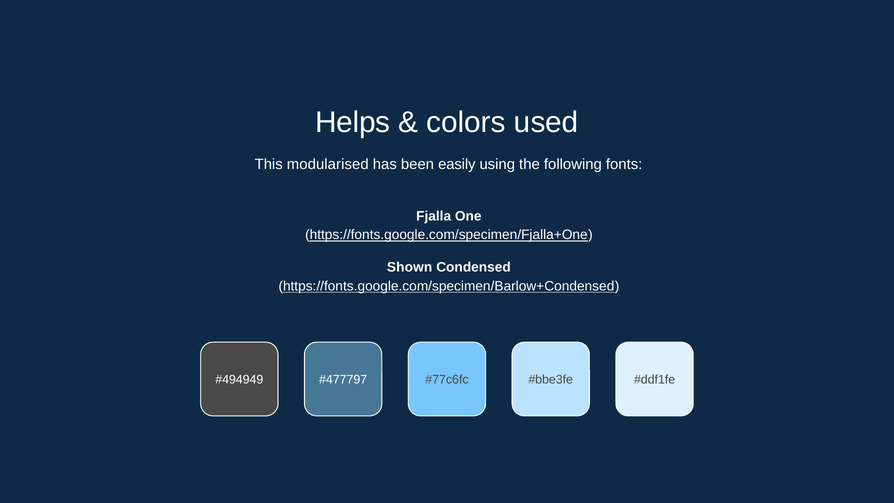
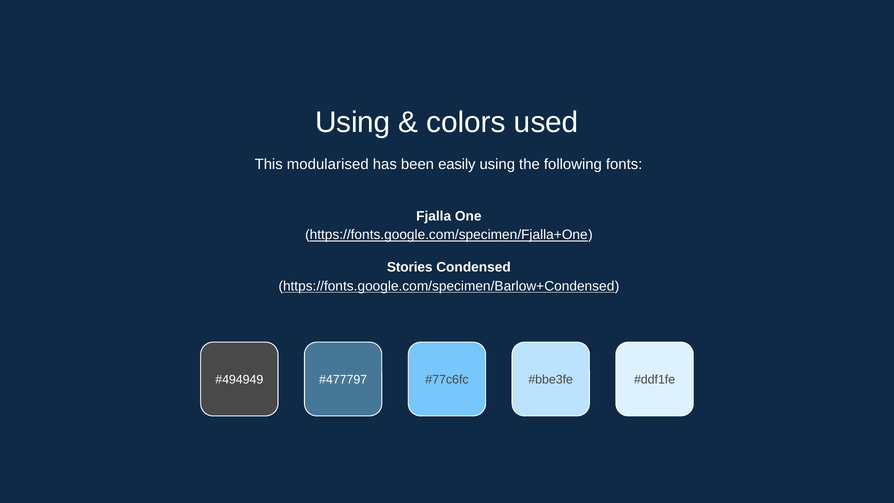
Helps: Helps -> Using (353, 122)
Shown: Shown -> Stories (410, 267)
